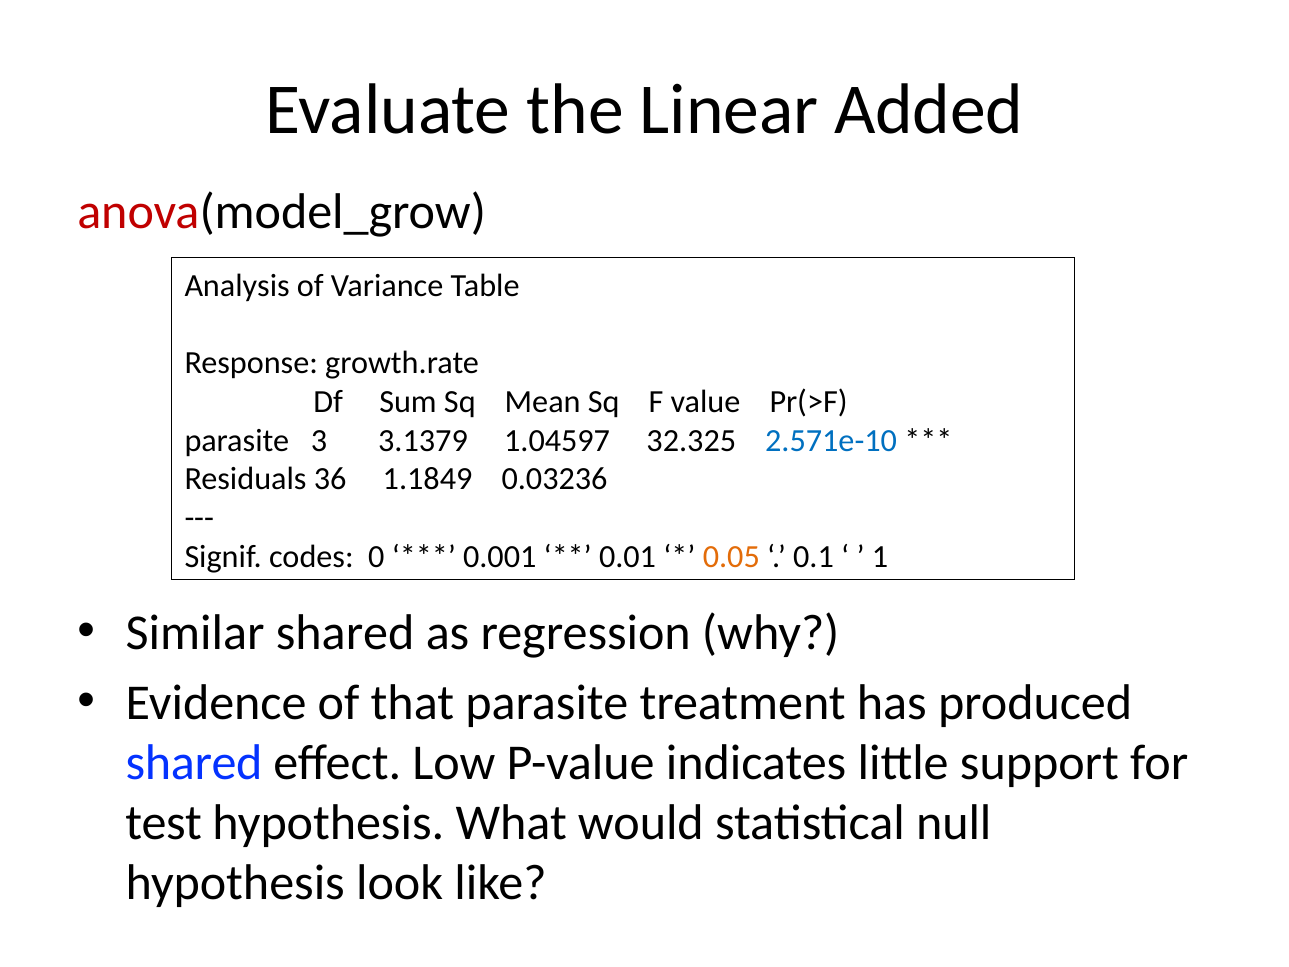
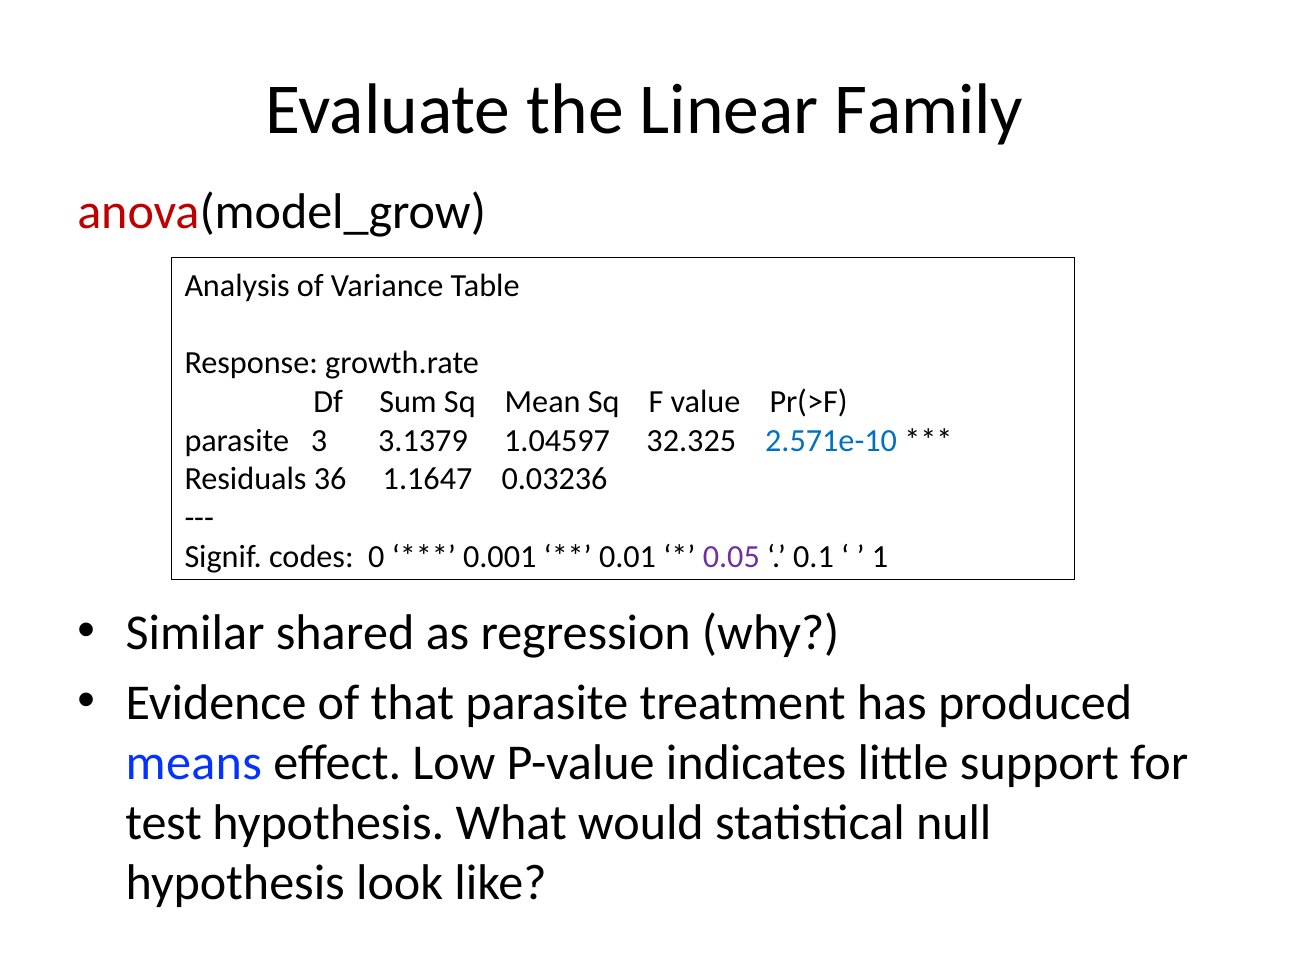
Added: Added -> Family (929, 110)
1.1849: 1.1849 -> 1.1647 (428, 479)
0.05 colour: orange -> purple (731, 556)
shared: shared -> means (194, 762)
